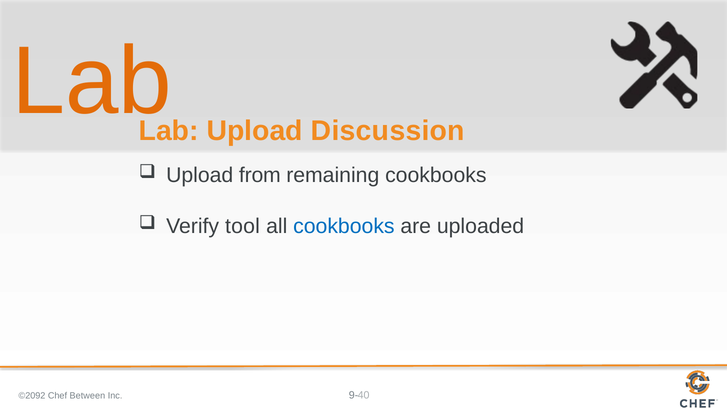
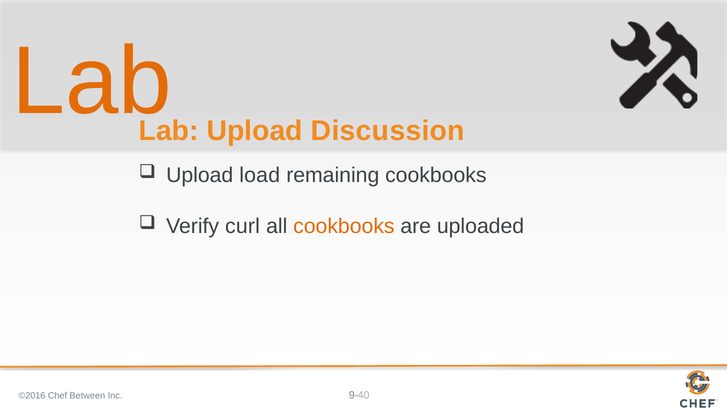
from: from -> load (260, 175)
tool: tool -> curl (243, 226)
cookbooks colour: blue -> orange (344, 226)
©2092: ©2092 -> ©2016 (32, 396)
